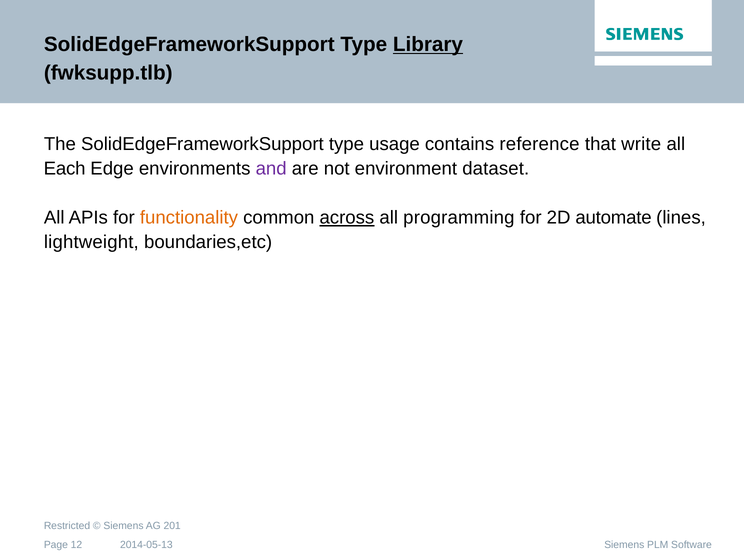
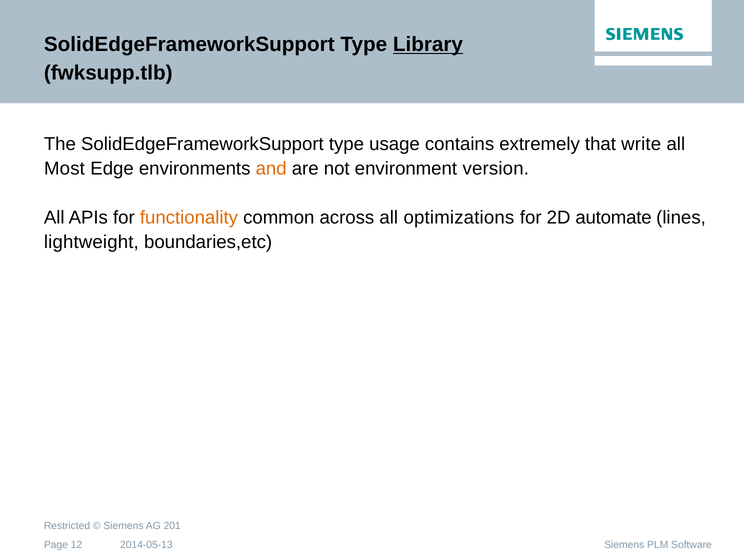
reference: reference -> extremely (540, 144)
Each: Each -> Most (64, 169)
and colour: purple -> orange (271, 169)
dataset: dataset -> version (496, 169)
across underline: present -> none (347, 218)
programming: programming -> optimizations (459, 218)
